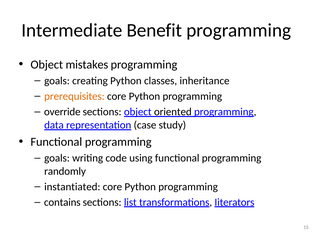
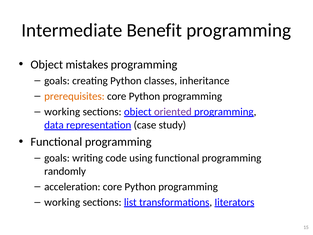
override: override -> working (62, 112)
oriented colour: black -> purple (173, 112)
instantiated: instantiated -> acceleration (72, 186)
contains: contains -> working (62, 202)
